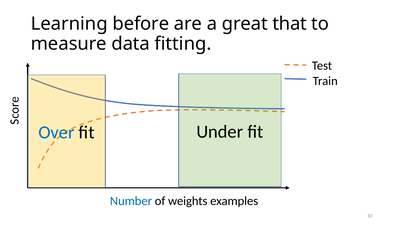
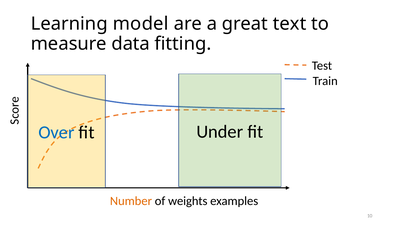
before: before -> model (141, 24)
that: that -> text (290, 24)
Number colour: blue -> orange (131, 202)
